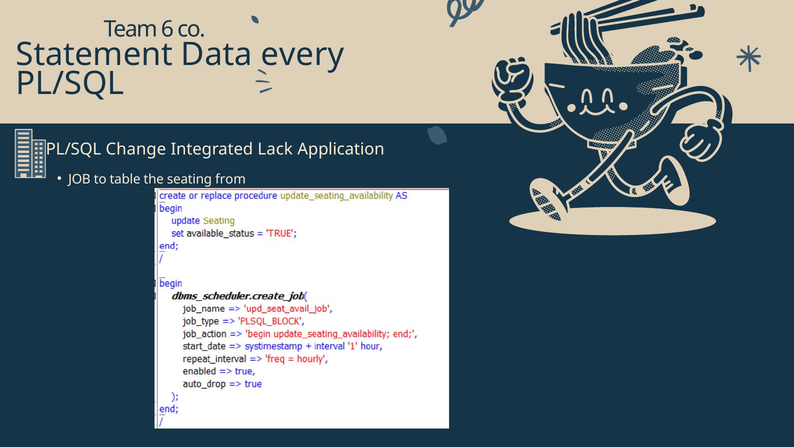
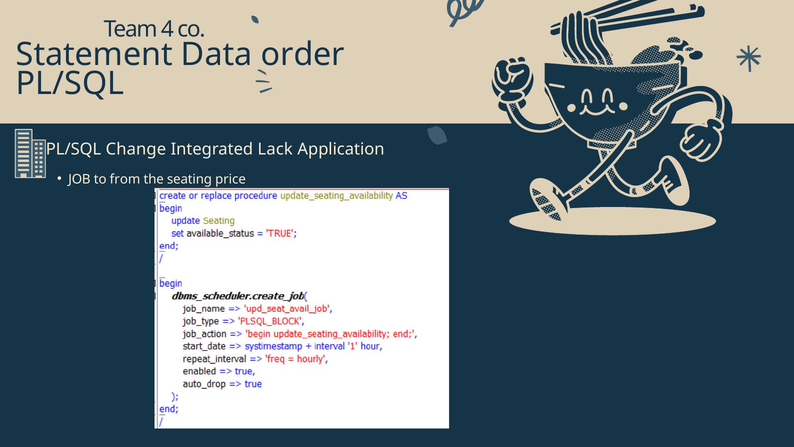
6: 6 -> 4 (167, 29)
every: every -> order (303, 55)
table: table -> from (125, 179)
from: from -> price (231, 179)
